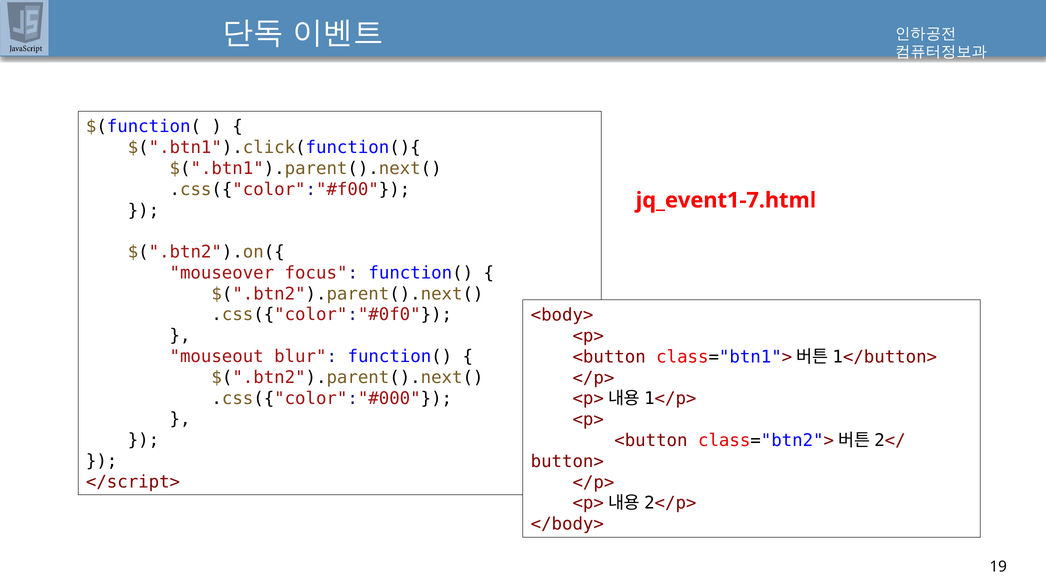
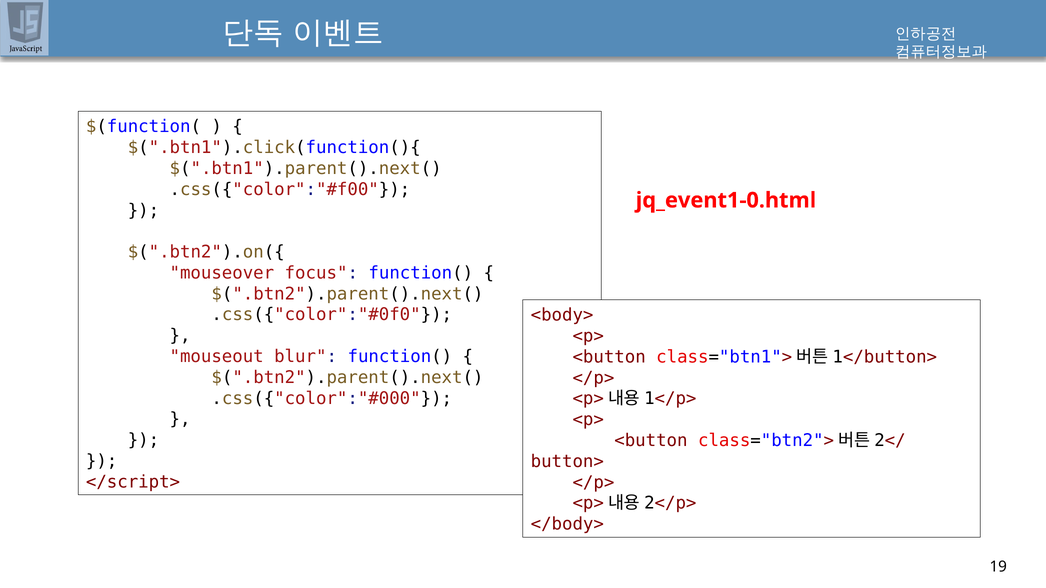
jq_event1-7.html: jq_event1-7.html -> jq_event1-0.html (726, 200)
